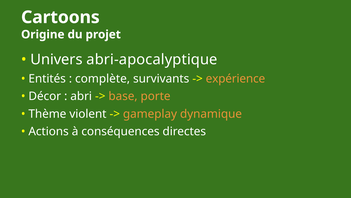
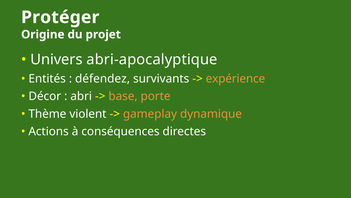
Cartoons: Cartoons -> Protéger (60, 17)
complète: complète -> défendez (103, 78)
